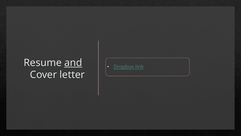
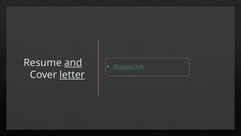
letter underline: none -> present (72, 75)
